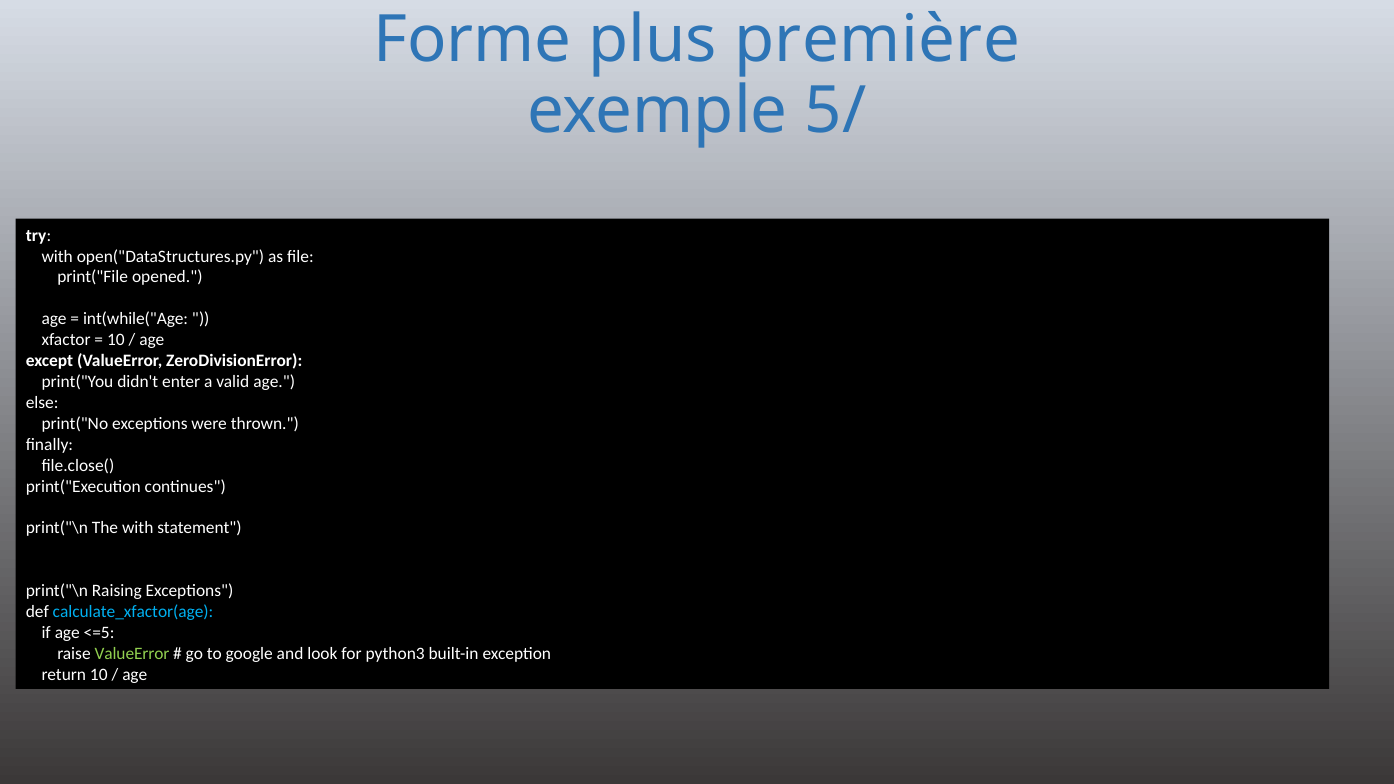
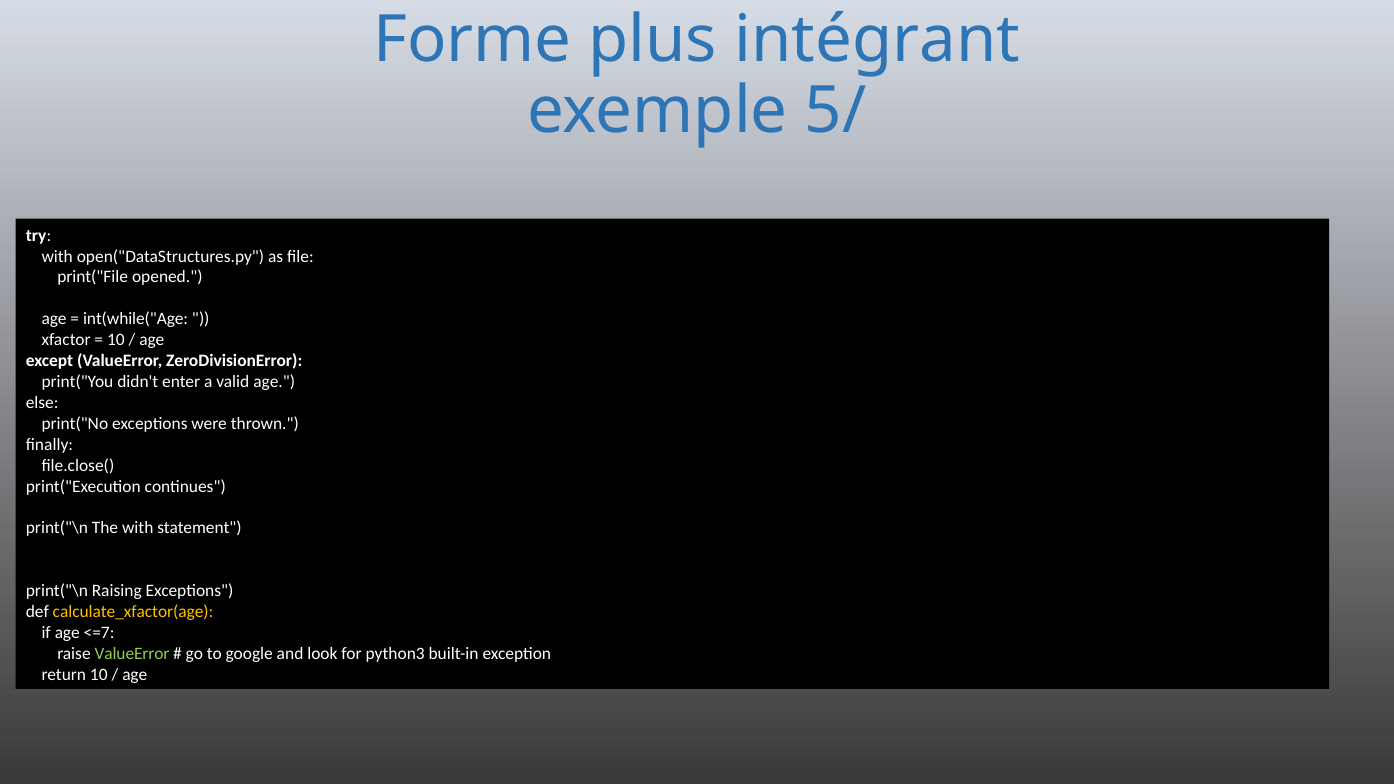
première: première -> intégrant (877, 40)
calculate_xfactor(age colour: light blue -> yellow (133, 612)
<=5: <=5 -> <=7 (99, 633)
